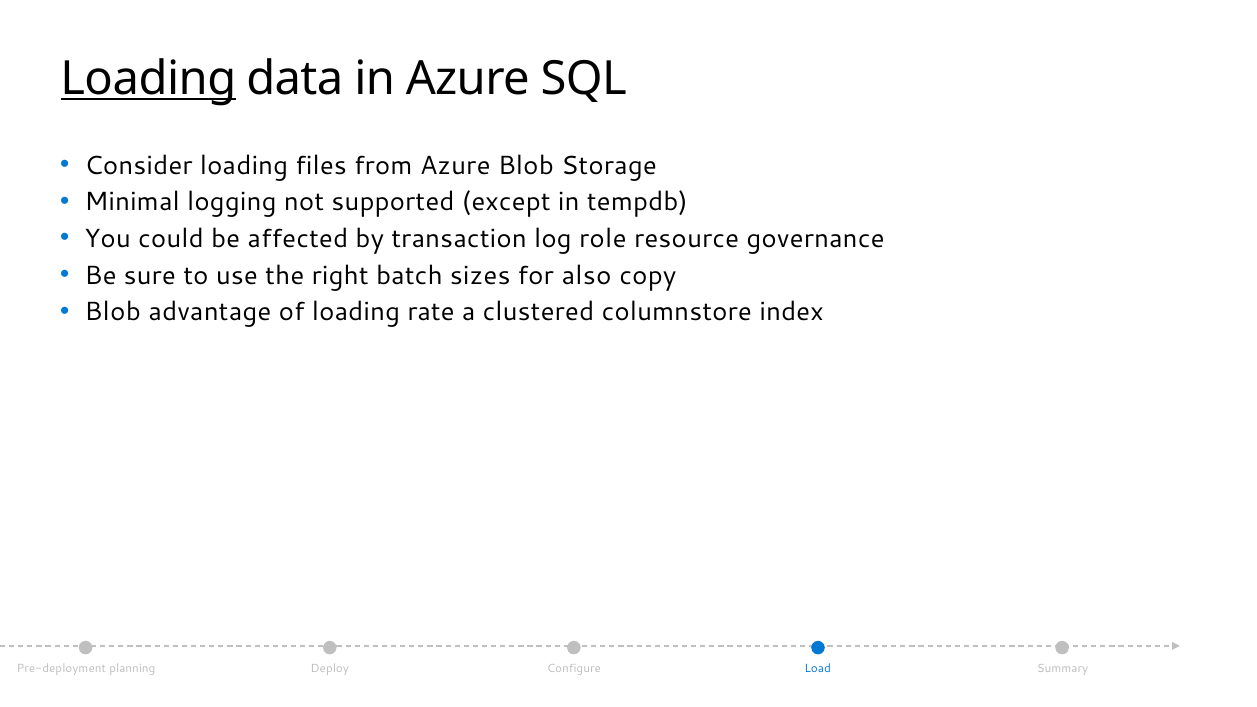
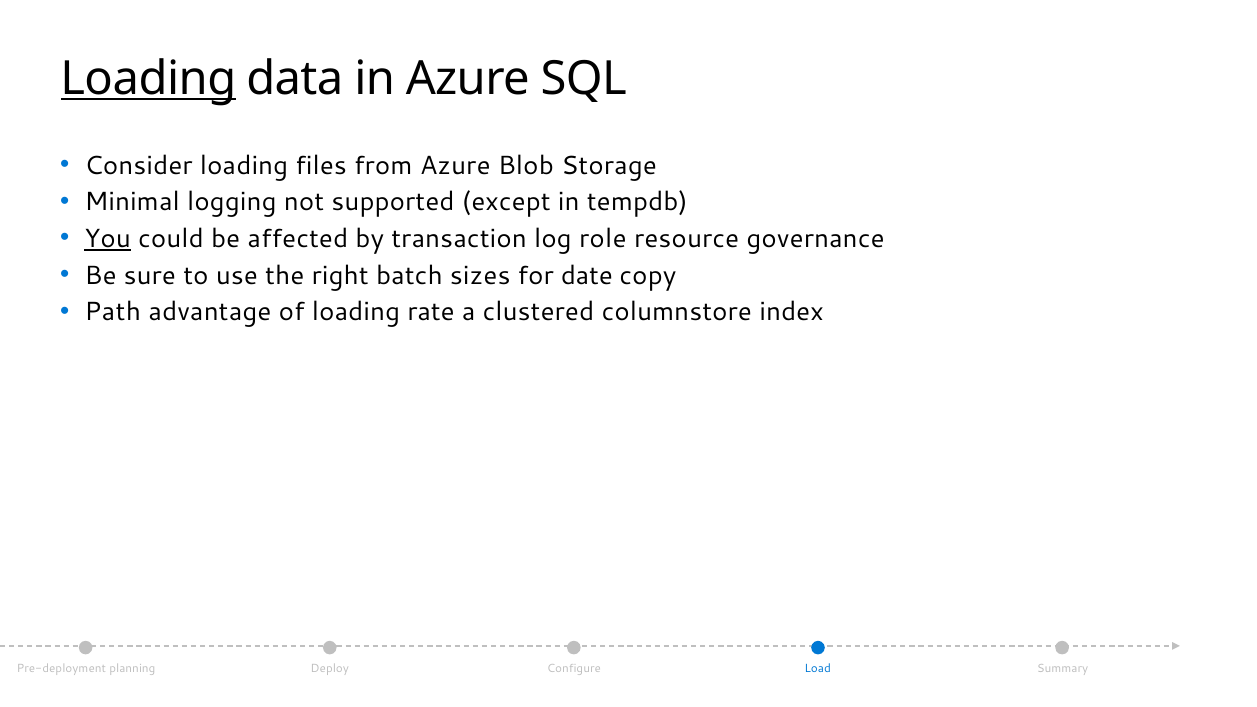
You underline: none -> present (108, 239)
also: also -> date (587, 276)
Blob: Blob -> Path (113, 312)
